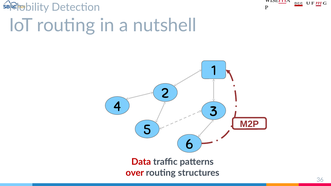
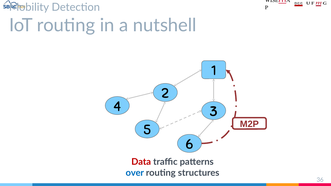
over colour: red -> blue (135, 173)
